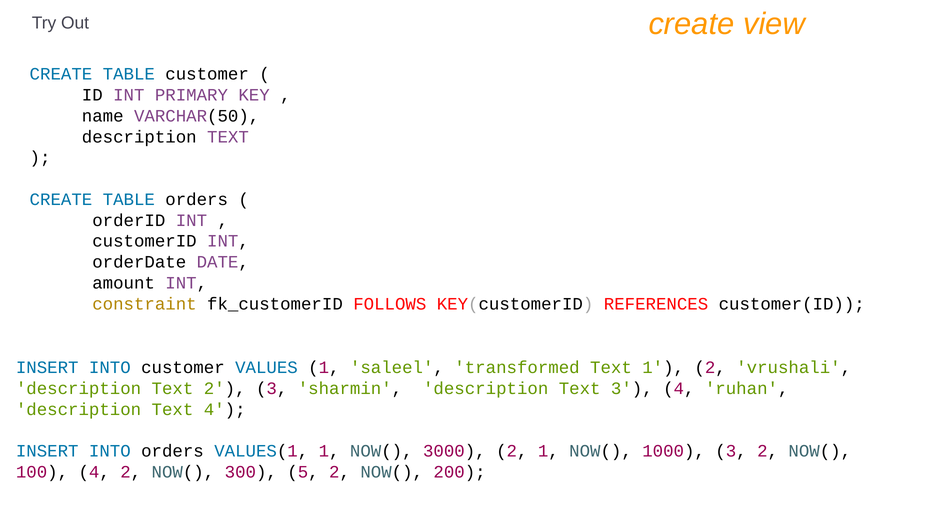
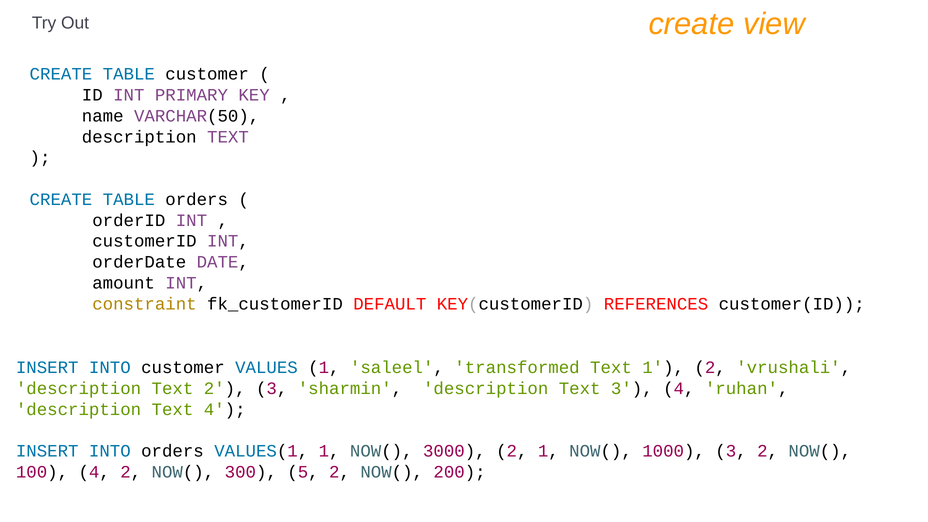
FOLLOWS: FOLLOWS -> DEFAULT (390, 304)
